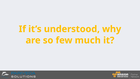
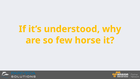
much: much -> horse (88, 40)
